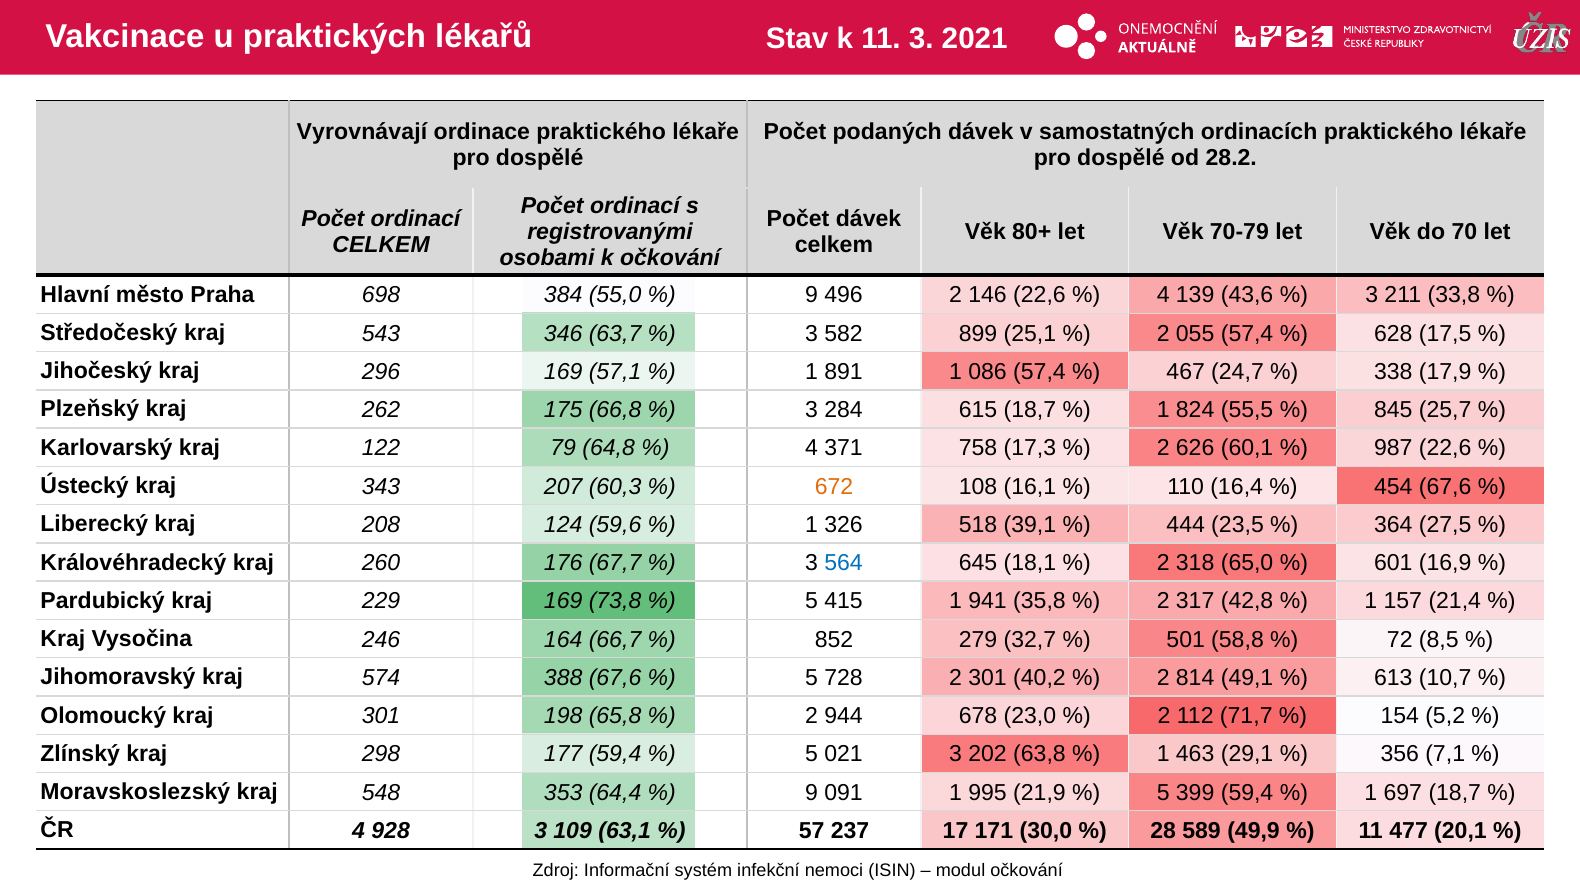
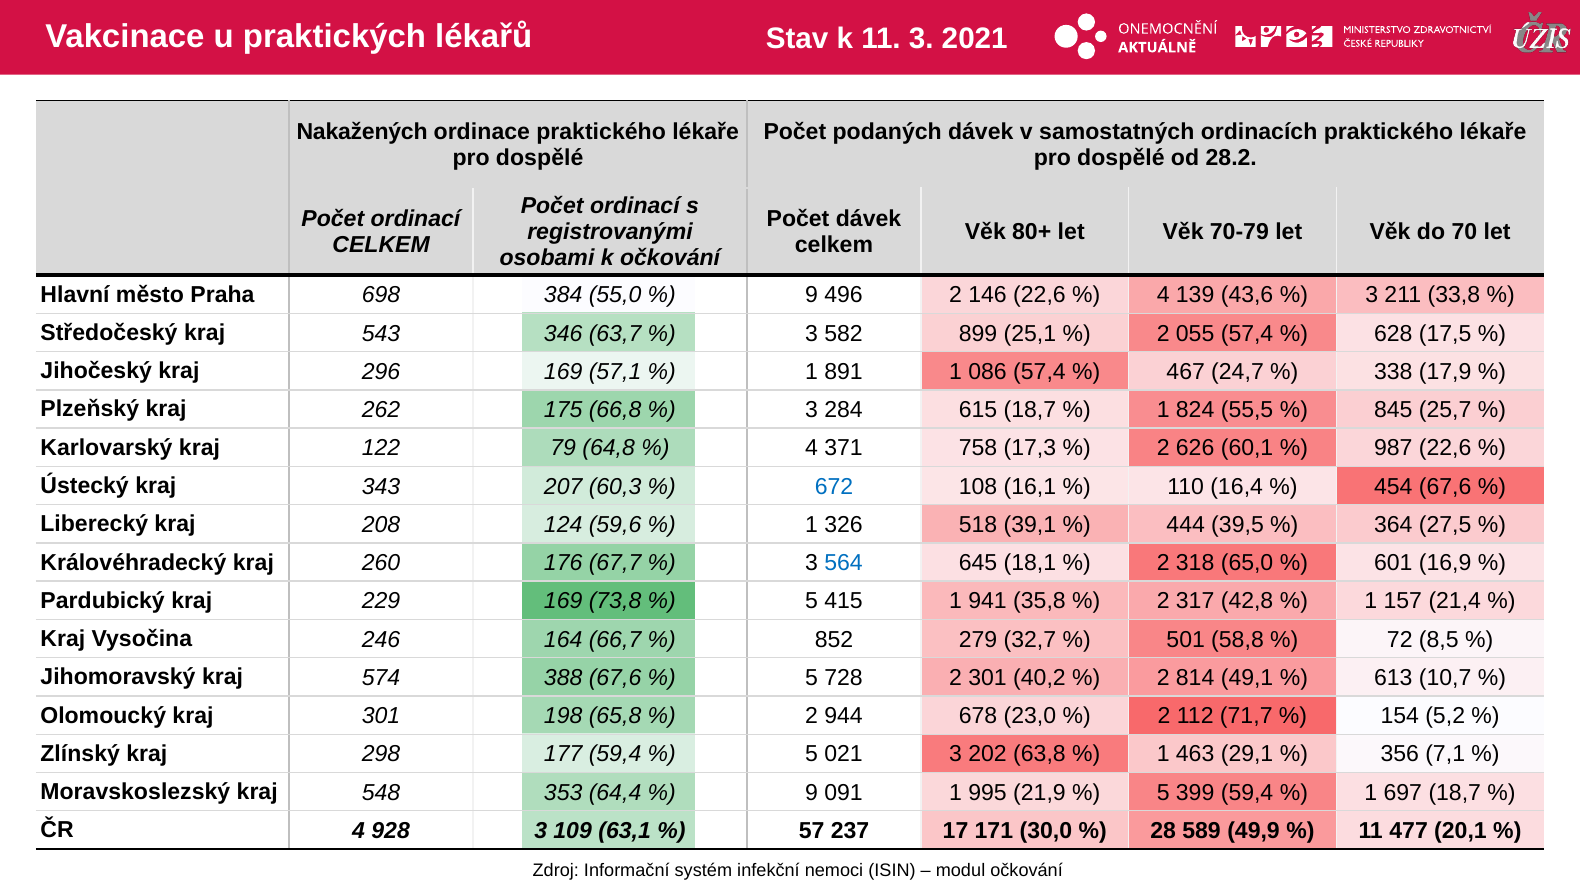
Vyrovnávají: Vyrovnávají -> Nakažených (362, 132)
672 colour: orange -> blue (834, 486)
23,5: 23,5 -> 39,5 (1238, 525)
